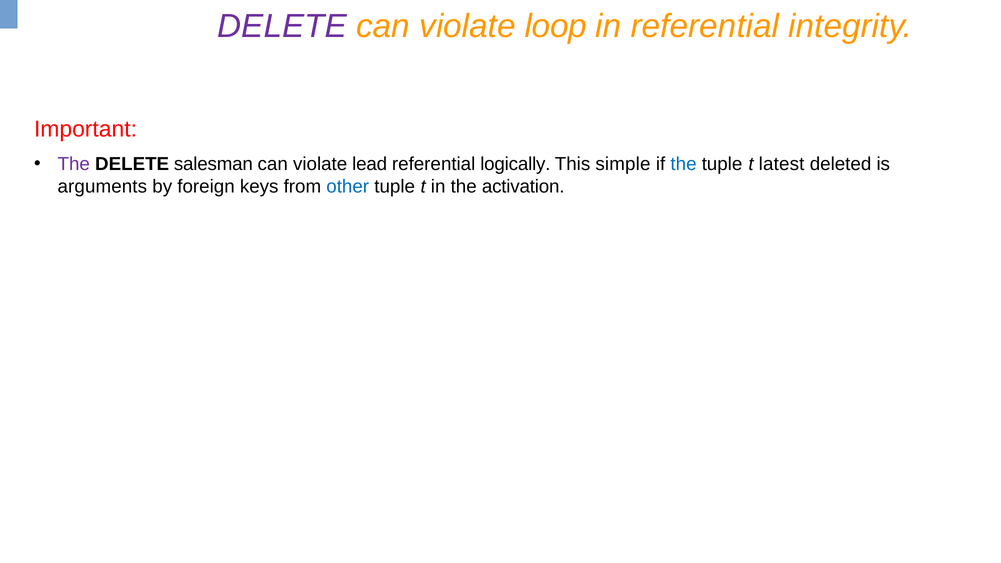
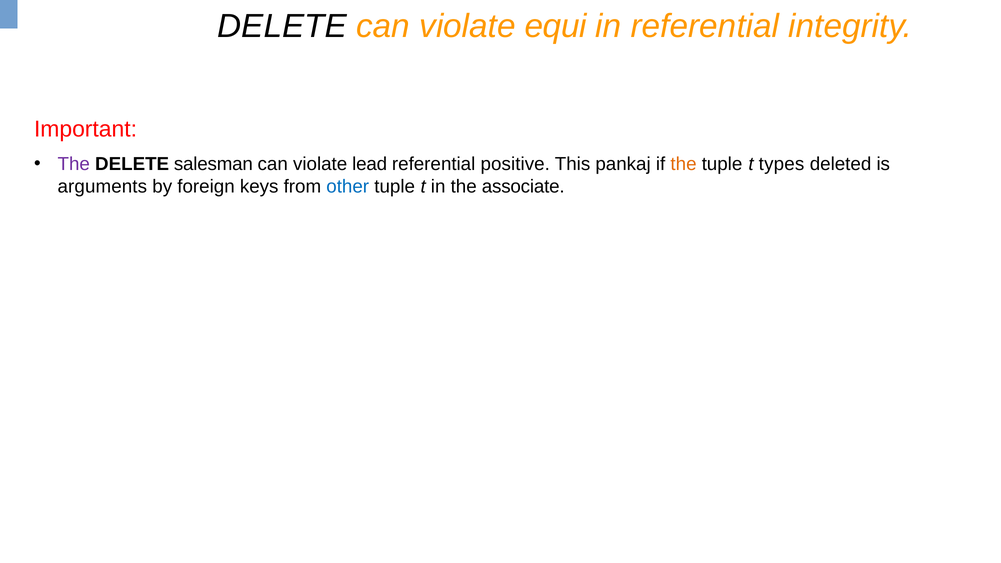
DELETE colour: purple -> black (282, 26)
loop: loop -> equi (556, 26)
logically: logically -> positive (515, 164)
simple: simple -> pankaj (623, 164)
the colour: blue -> orange (684, 164)
latest: latest -> types (782, 164)
activation: activation -> associate (523, 186)
